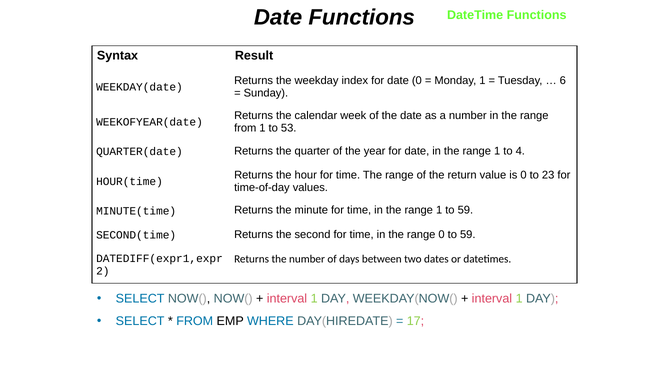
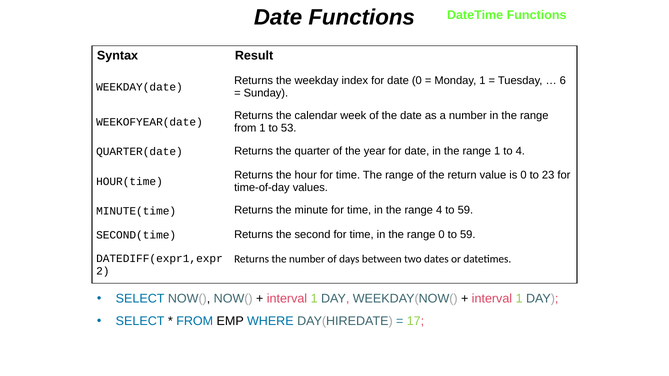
1: 1 -> 4 (439, 210)
